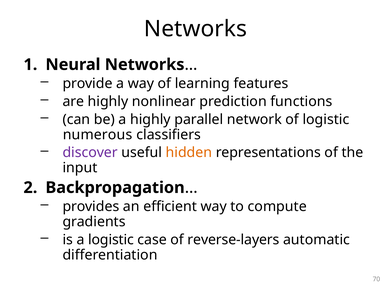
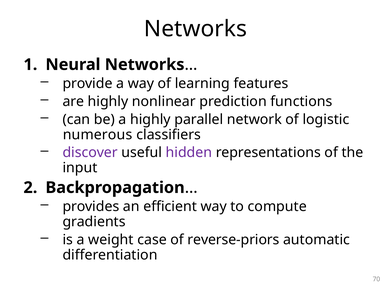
hidden colour: orange -> purple (189, 153)
a logistic: logistic -> weight (111, 240)
reverse-layers: reverse-layers -> reverse-priors (233, 240)
